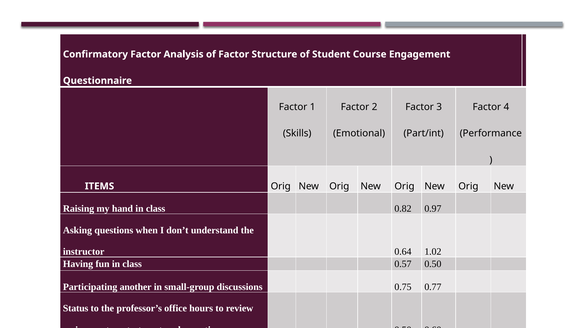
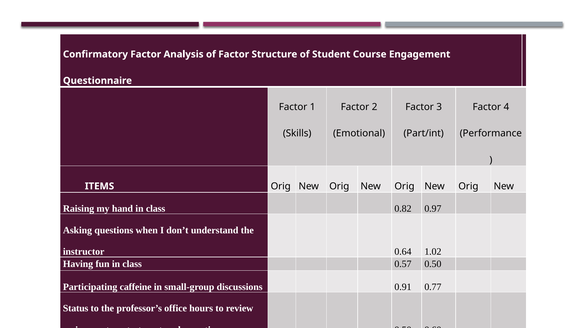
another: another -> caffeine (136, 287)
0.75: 0.75 -> 0.91 (403, 287)
